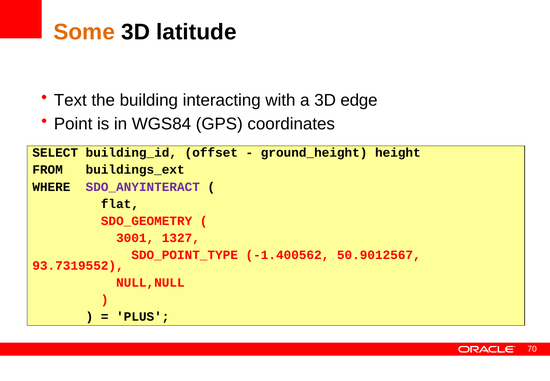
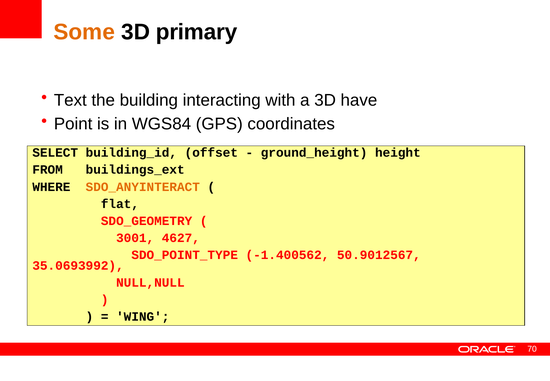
latitude: latitude -> primary (197, 32)
edge: edge -> have (359, 100)
SDO_ANYINTERACT colour: purple -> orange (143, 187)
1327: 1327 -> 4627 (181, 238)
93.7319552: 93.7319552 -> 35.0693992 (78, 265)
PLUS: PLUS -> WING (143, 316)
